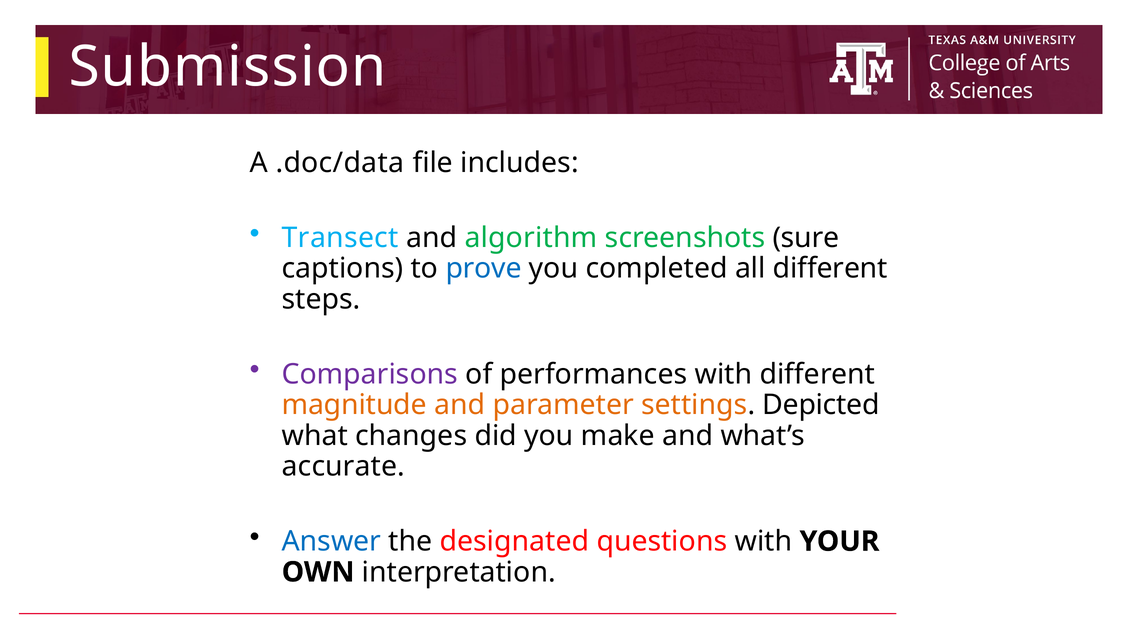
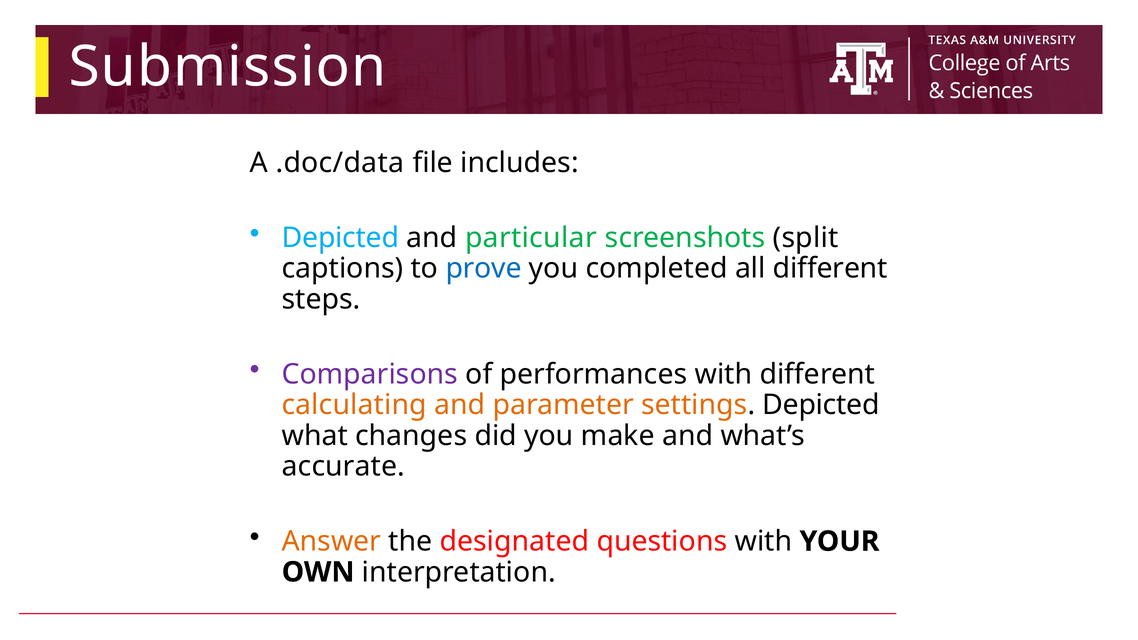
Transect: Transect -> Depicted (341, 238)
algorithm: algorithm -> particular (531, 238)
sure: sure -> split (806, 238)
magnitude: magnitude -> calculating (354, 405)
Answer colour: blue -> orange (331, 542)
